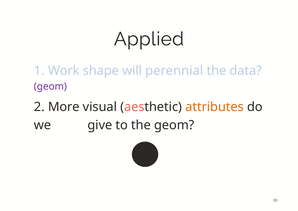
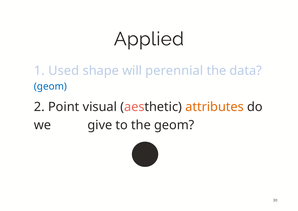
Work: Work -> Used (64, 71)
geom colour: purple -> blue (50, 86)
More: More -> Point (64, 107)
